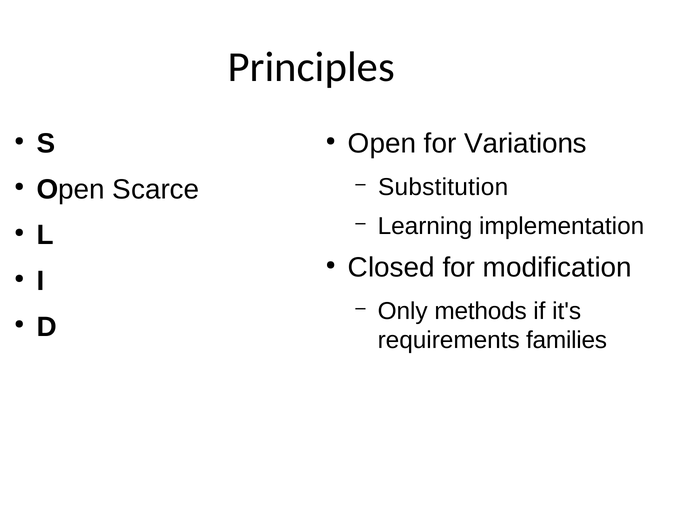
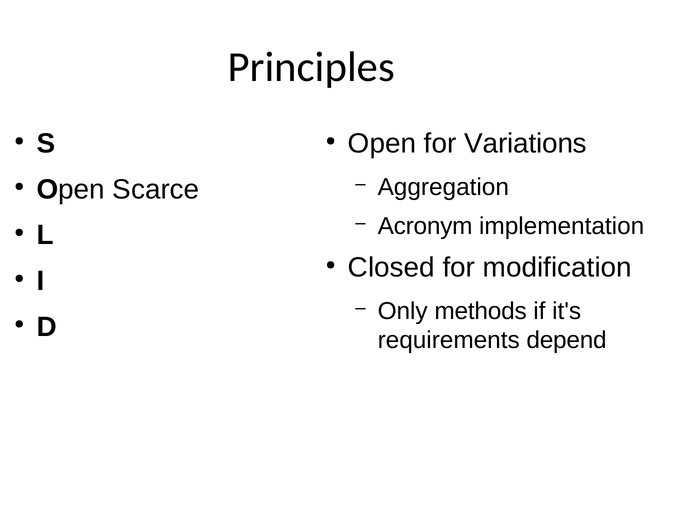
Substitution: Substitution -> Aggregation (443, 187)
Learning: Learning -> Acronym (425, 226)
families: families -> depend (567, 340)
